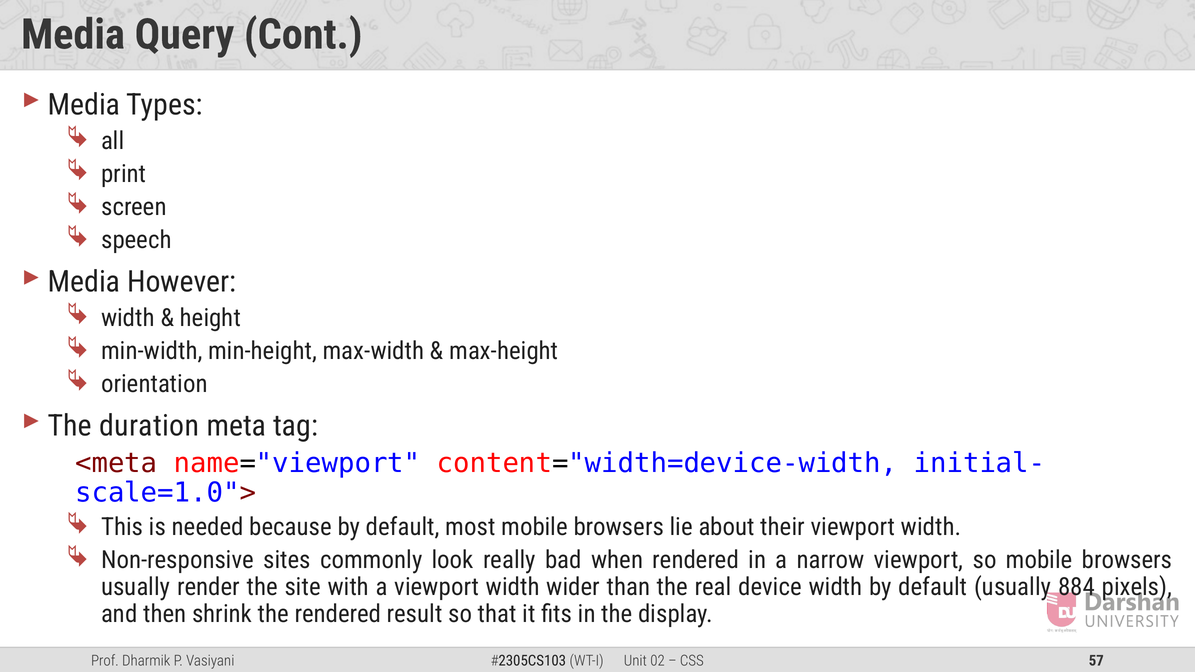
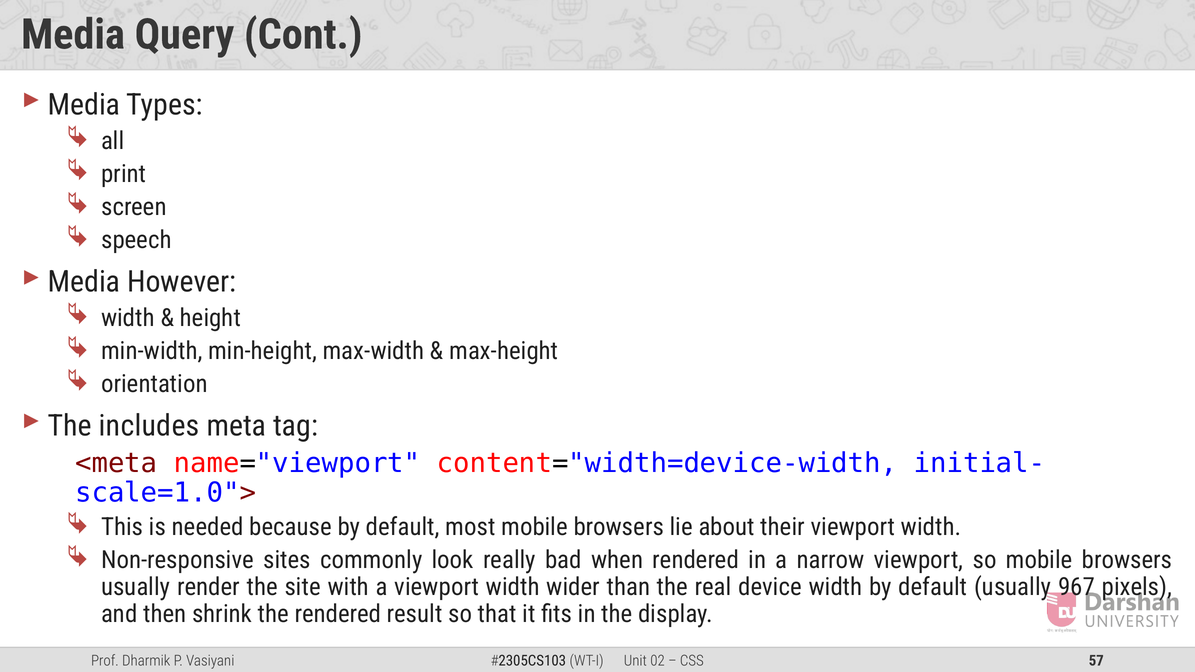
duration: duration -> includes (149, 426)
884: 884 -> 967 (1077, 587)
